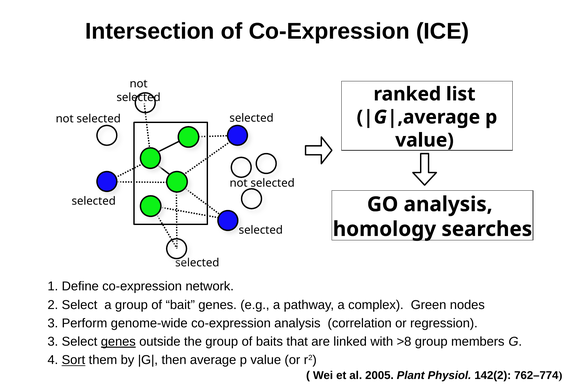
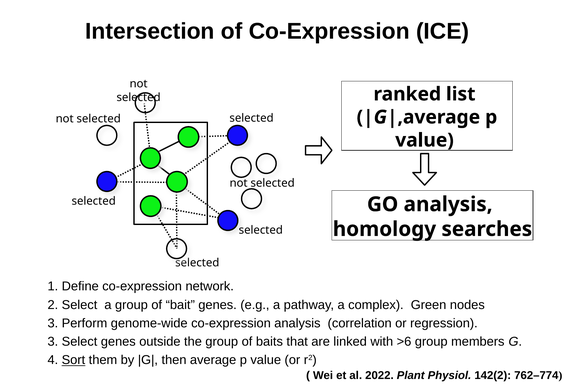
genes underline: present -> none (118, 342)
>8: >8 -> >6 (404, 342)
2005: 2005 -> 2022 (379, 376)
